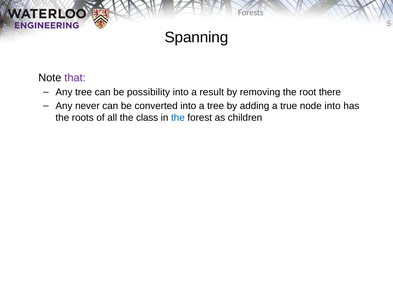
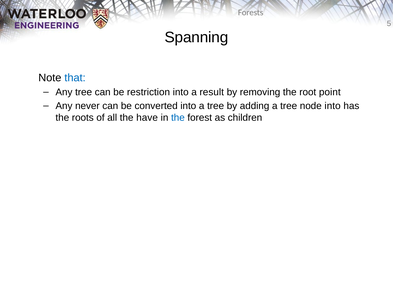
that colour: purple -> blue (75, 78)
possibility: possibility -> restriction (148, 92)
there: there -> point (330, 92)
adding a true: true -> tree (289, 106)
class: class -> have (147, 118)
